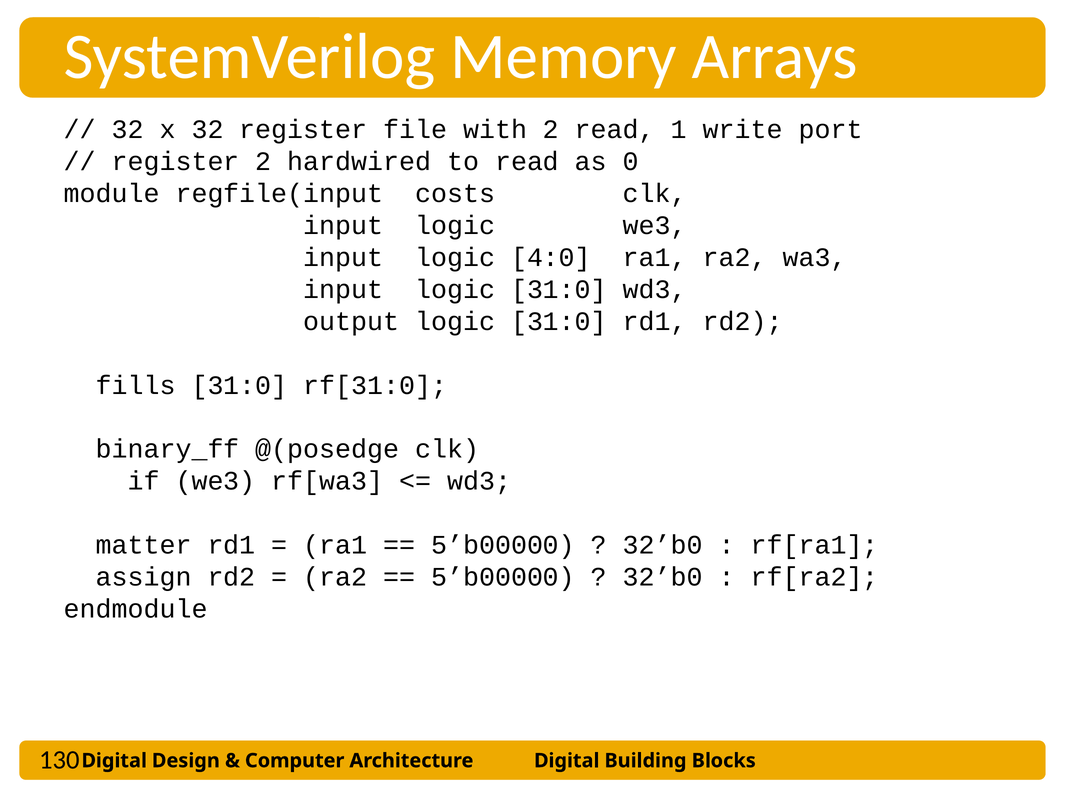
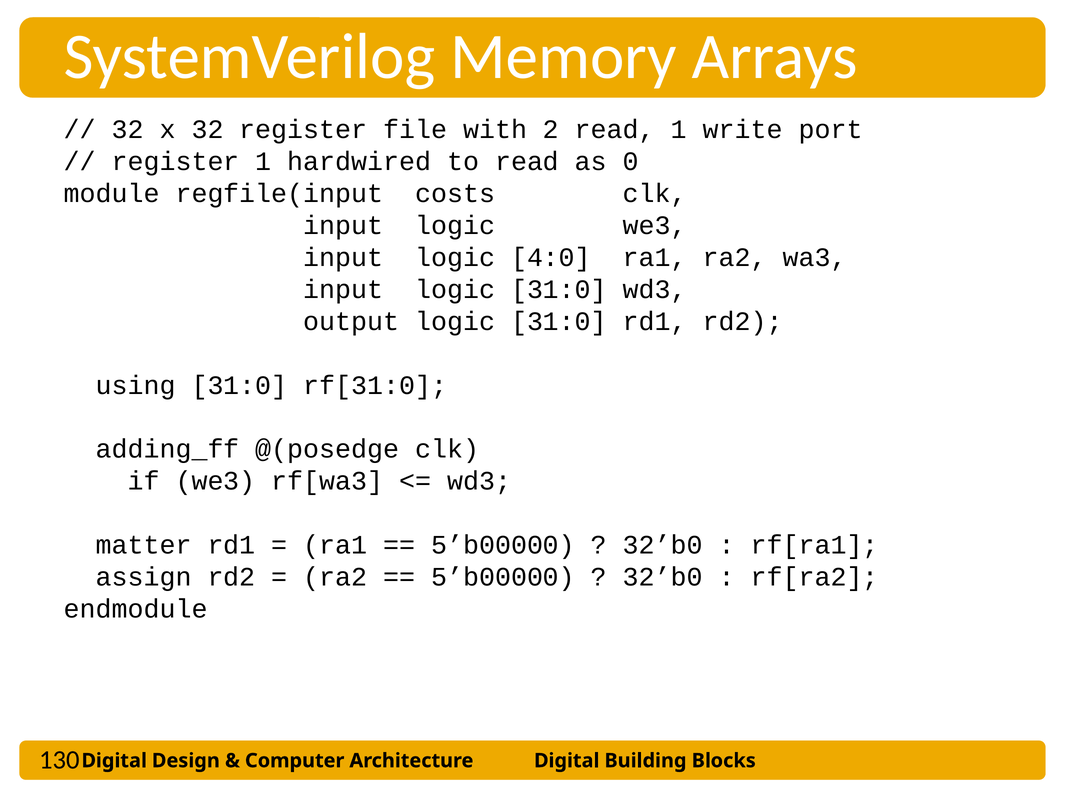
register 2: 2 -> 1 (263, 161)
fills: fills -> using (136, 385)
binary_ff: binary_ff -> adding_ff (168, 449)
